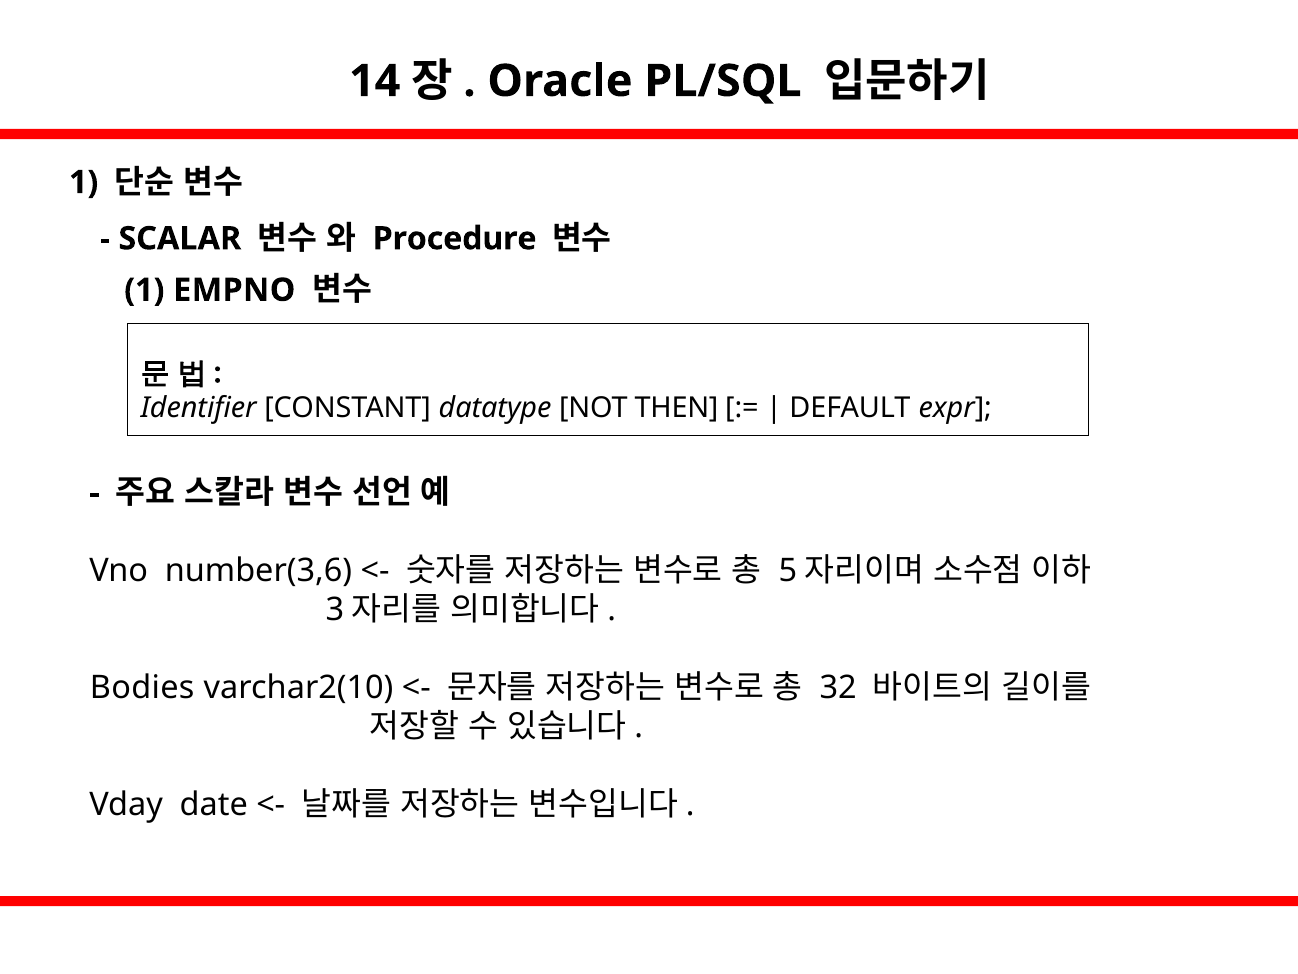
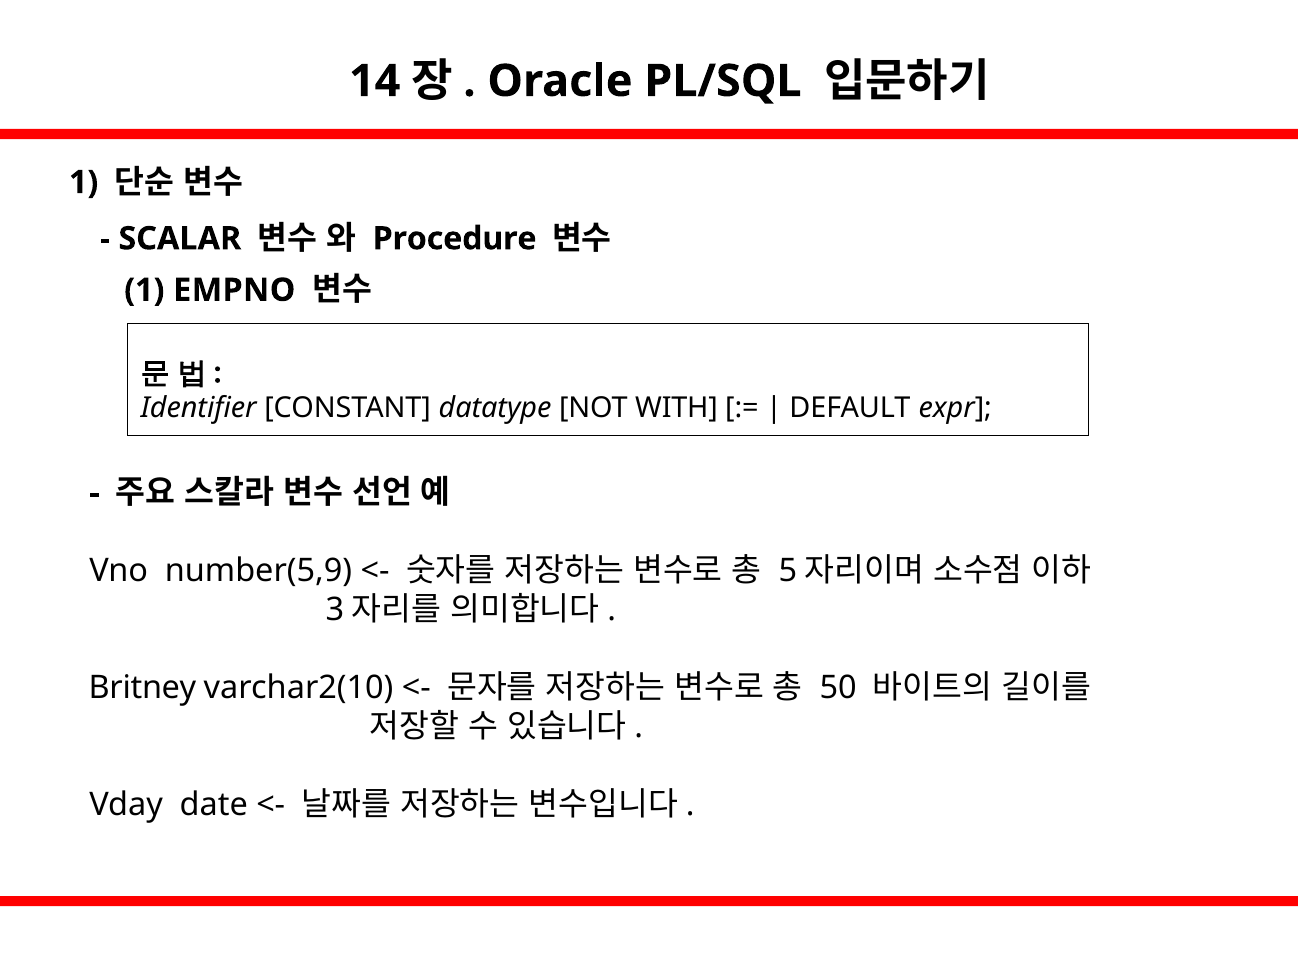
THEN: THEN -> WITH (677, 407)
number(3,6: number(3,6 -> number(5,9 (259, 571)
Bodies: Bodies -> Britney (142, 687)
32: 32 -> 50 (838, 687)
